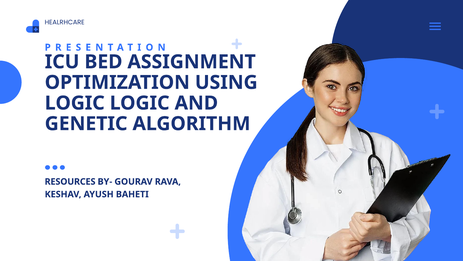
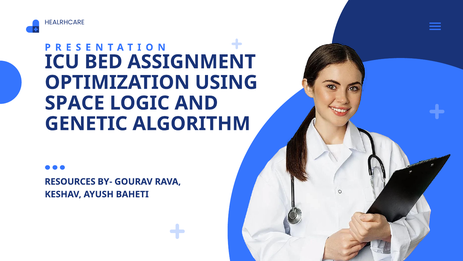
LOGIC: LOGIC -> SPACE (75, 103)
